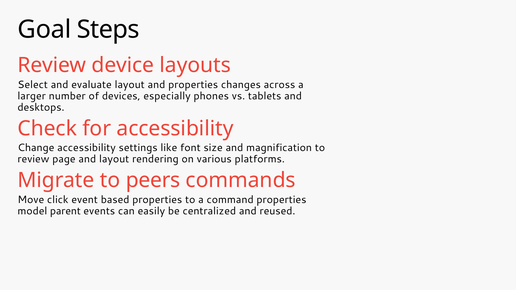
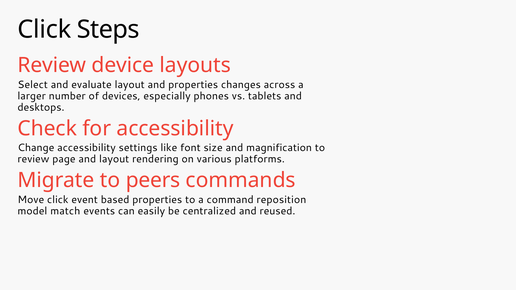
Goal: Goal -> Click (44, 30)
command properties: properties -> reposition (281, 200)
parent: parent -> match (65, 211)
